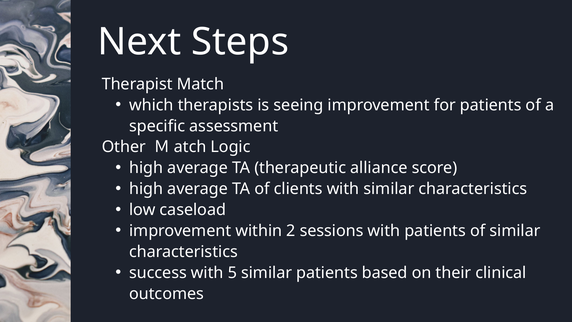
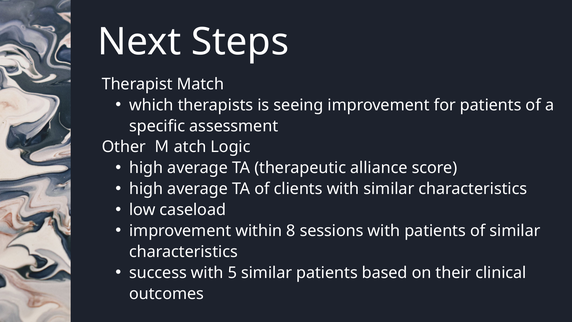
2: 2 -> 8 (291, 231)
